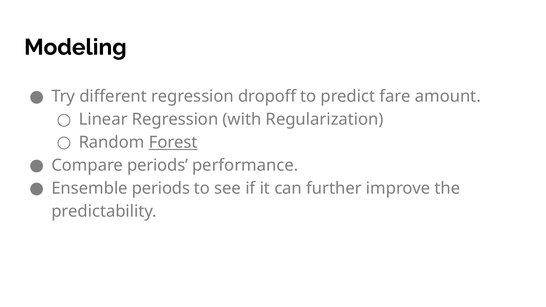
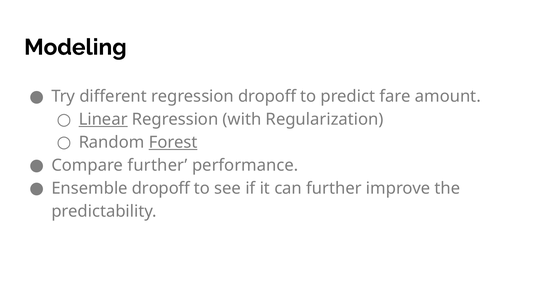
Linear underline: none -> present (103, 119)
Compare periods: periods -> further (157, 165)
Ensemble periods: periods -> dropoff (161, 188)
